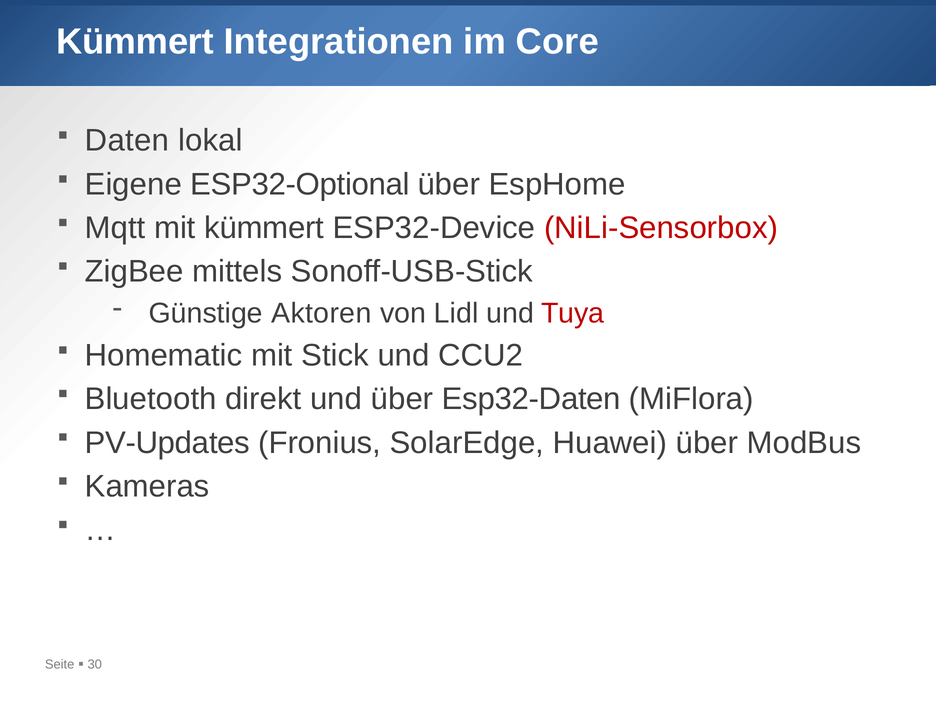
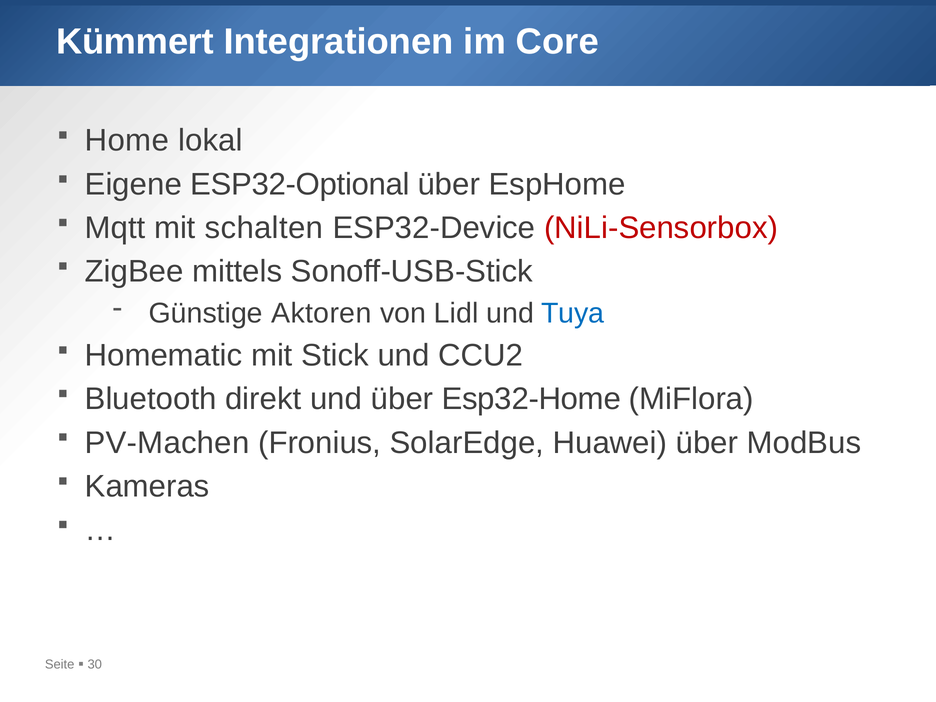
Daten: Daten -> Home (127, 141)
mit kümmert: kümmert -> schalten (264, 228)
Tuya colour: red -> blue (573, 313)
Esp32-Daten: Esp32-Daten -> Esp32-Home (531, 399)
PV-Updates: PV-Updates -> PV-Machen (167, 443)
